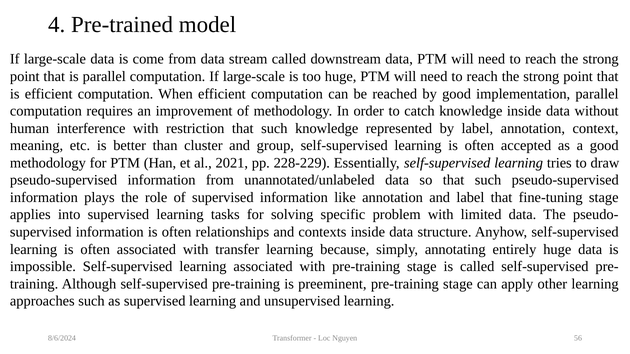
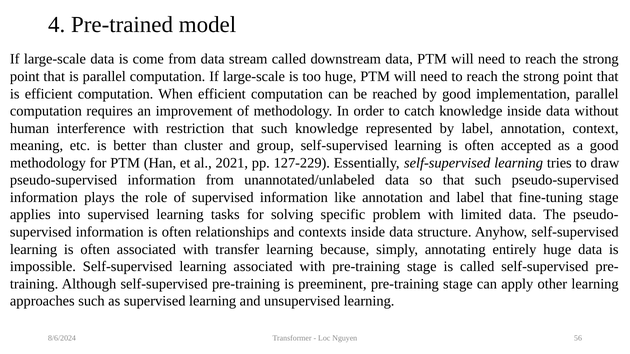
228-229: 228-229 -> 127-229 (302, 163)
